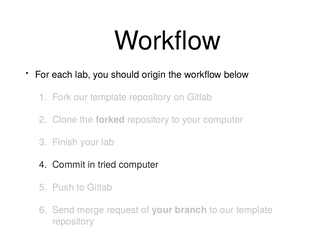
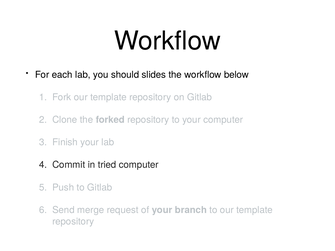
origin: origin -> slides (154, 75)
